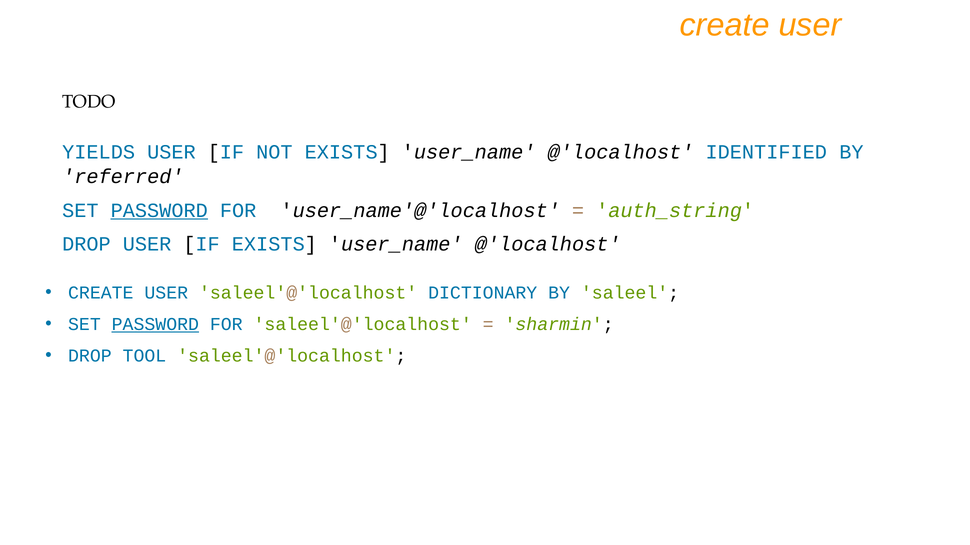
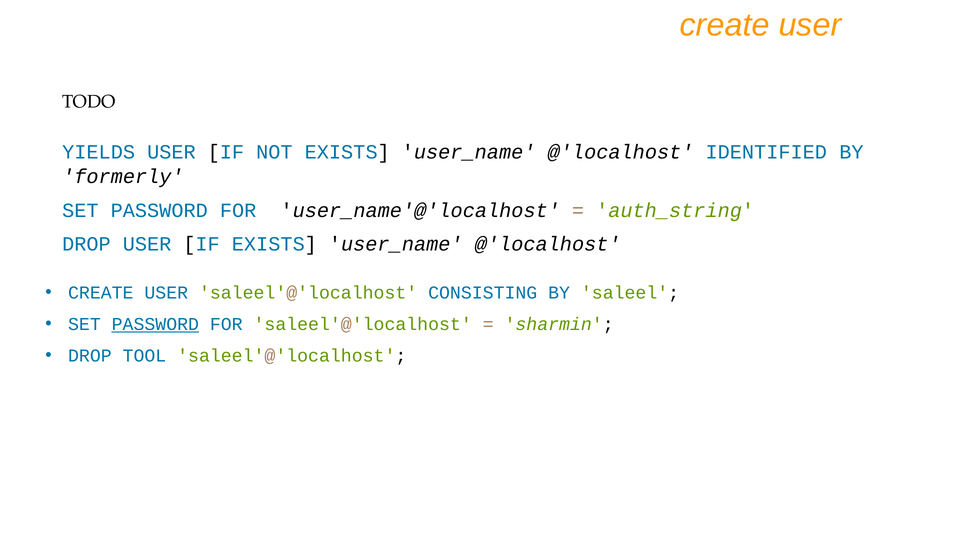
referred: referred -> formerly (123, 177)
PASSWORD underline: present -> none (159, 211)
DICTIONARY: DICTIONARY -> CONSISTING (483, 293)
